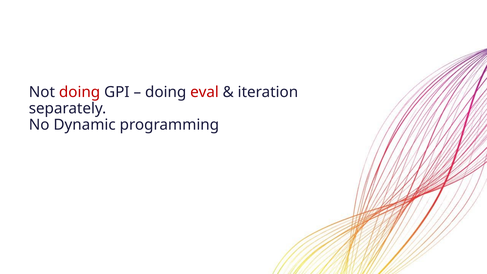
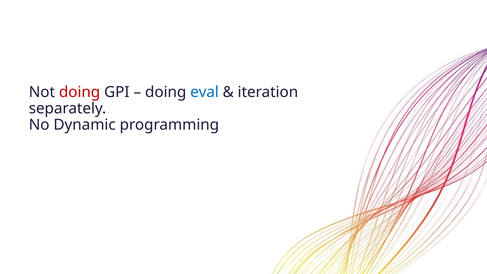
eval colour: red -> blue (205, 92)
